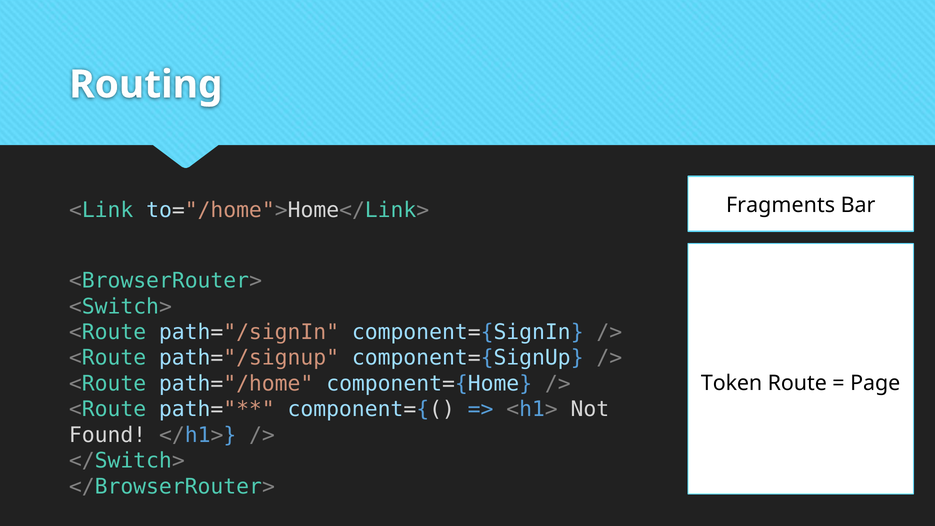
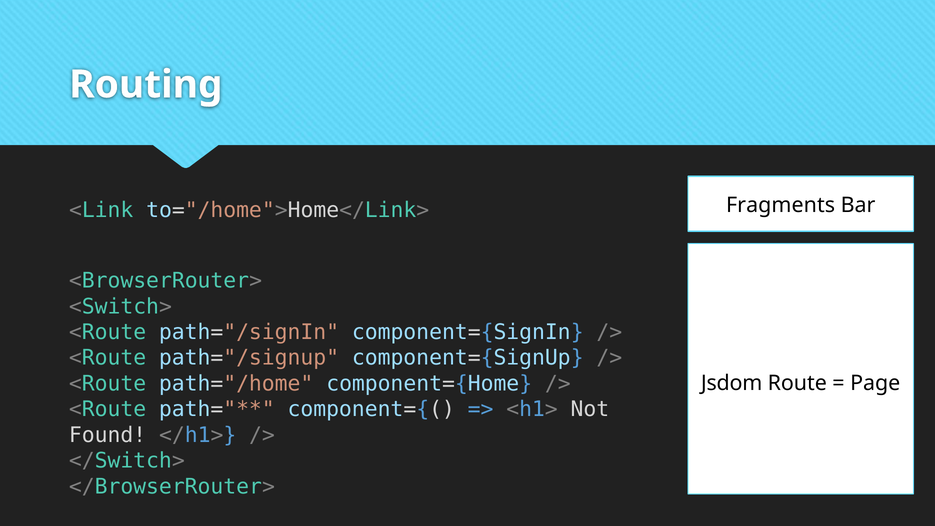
Token: Token -> Jsdom (732, 383)
